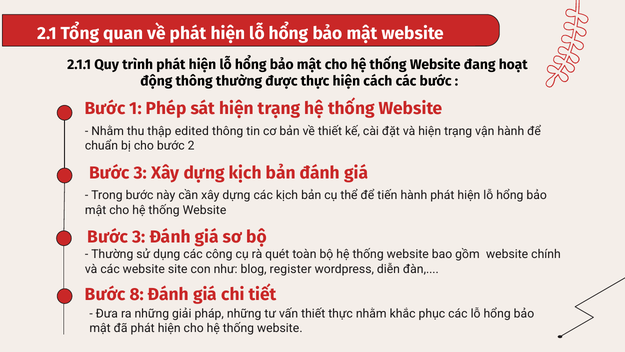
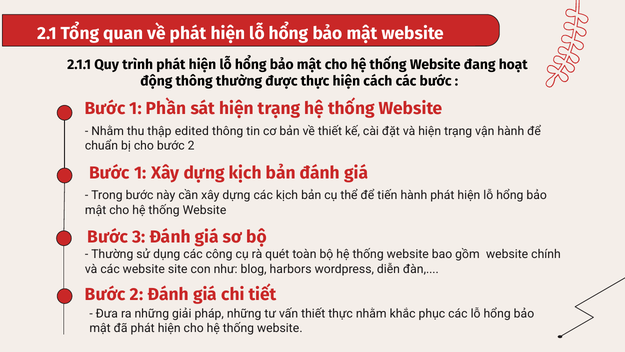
Phép: Phép -> Phần (166, 109)
3: 3 -> 1 (140, 173)
register: register -> harbors (291, 269)
8: 8 -> 2 (137, 294)
